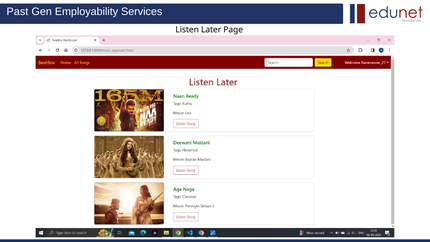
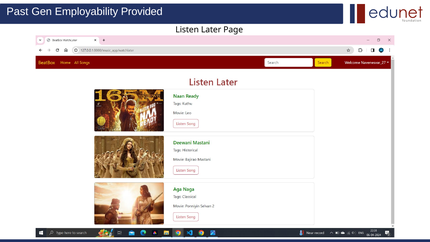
Services: Services -> Provided (142, 11)
